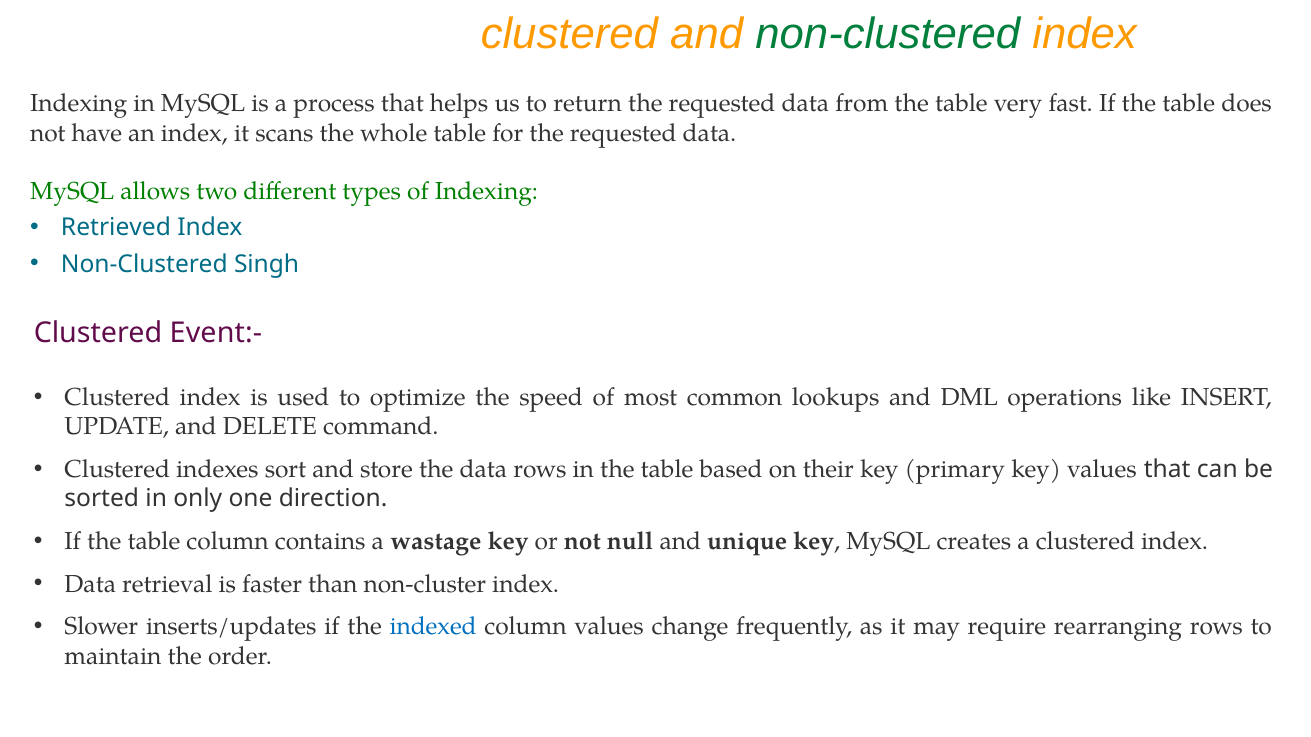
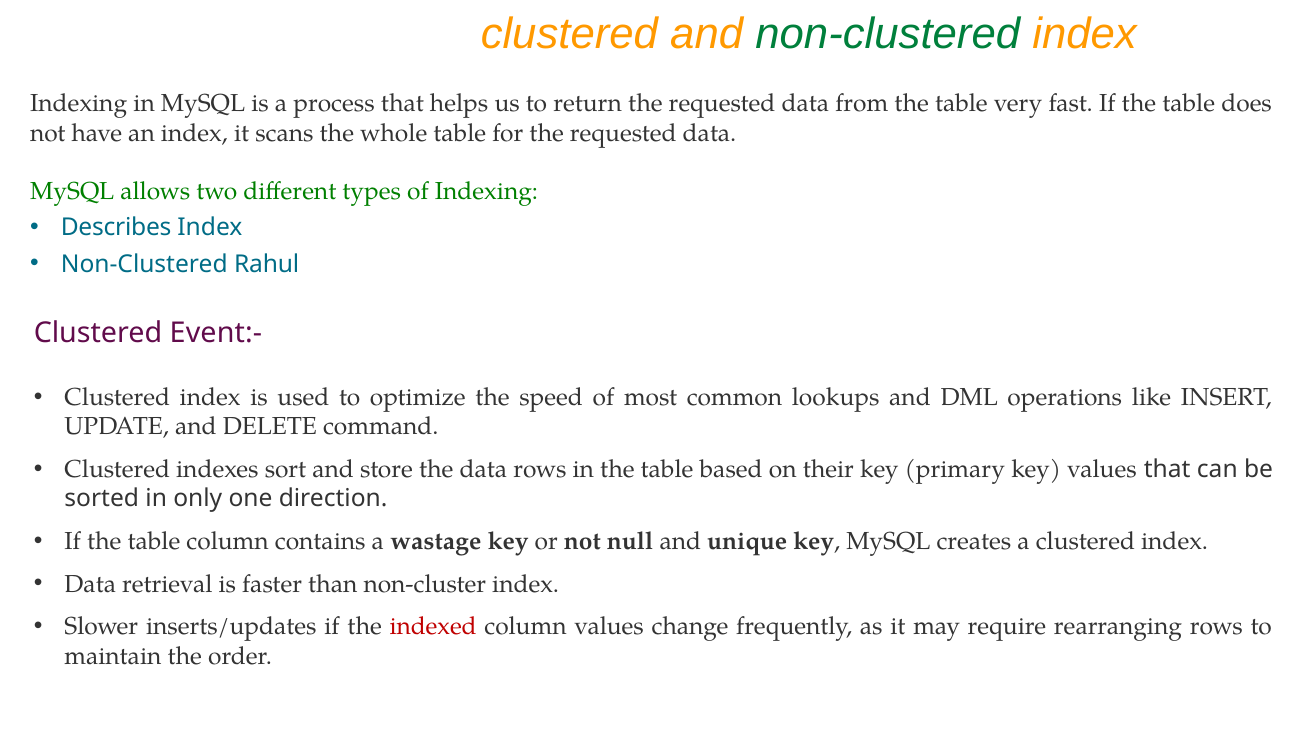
Retrieved: Retrieved -> Describes (116, 228)
Singh: Singh -> Rahul (267, 264)
indexed colour: blue -> red (433, 627)
